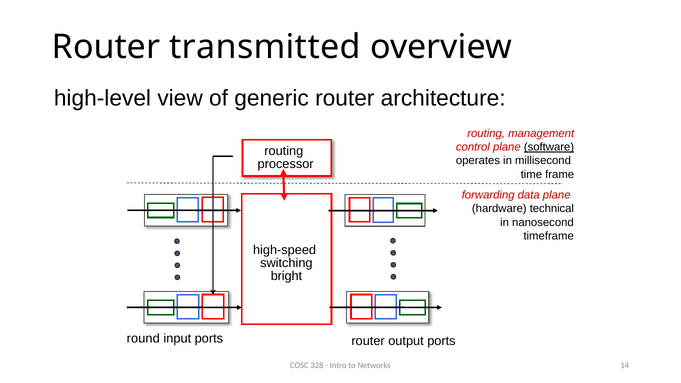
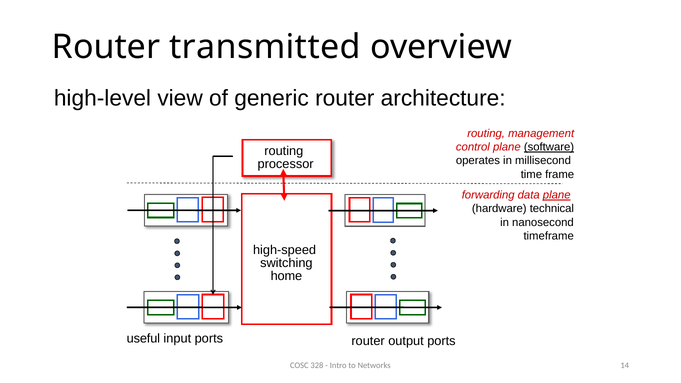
plane underline: none -> present (557, 195)
bright: bright -> home (286, 276)
round: round -> useful (143, 339)
